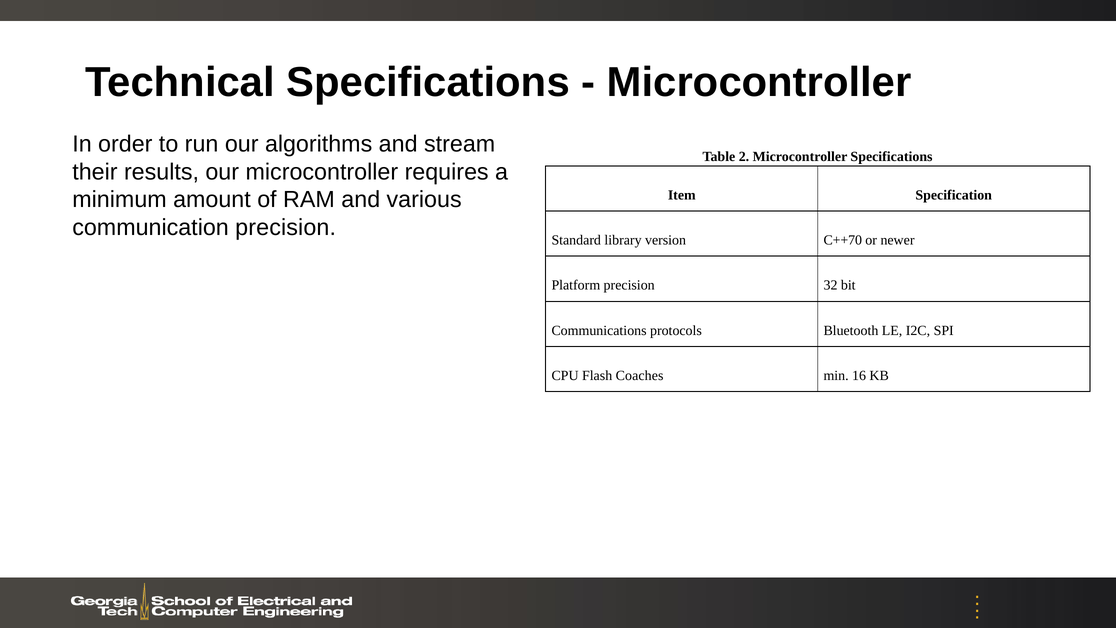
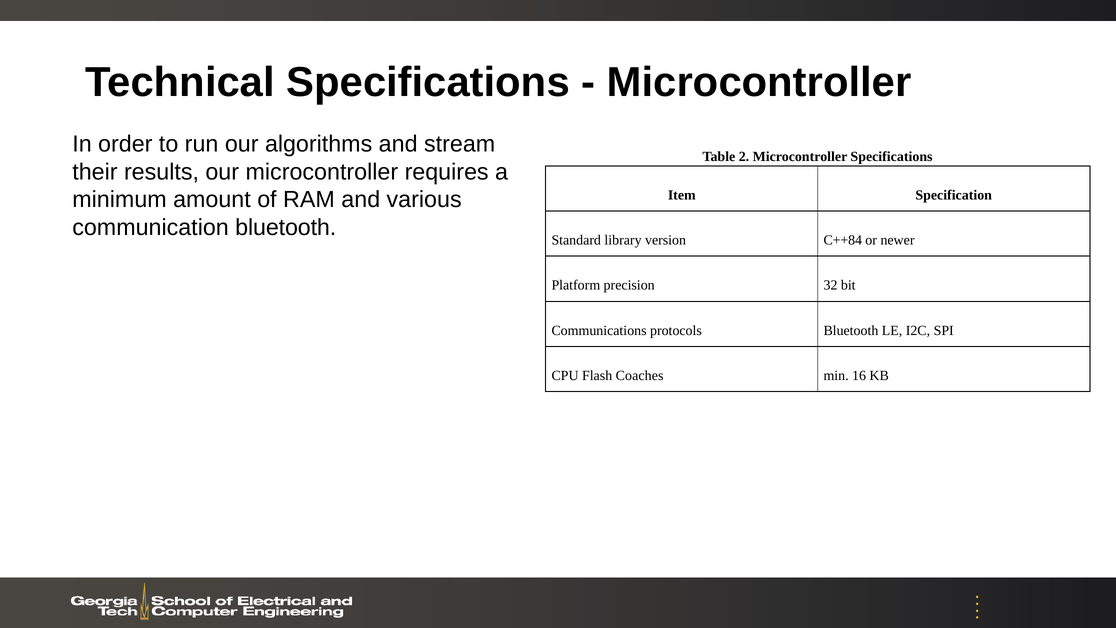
communication precision: precision -> bluetooth (286, 228)
C++70: C++70 -> C++84 (843, 240)
